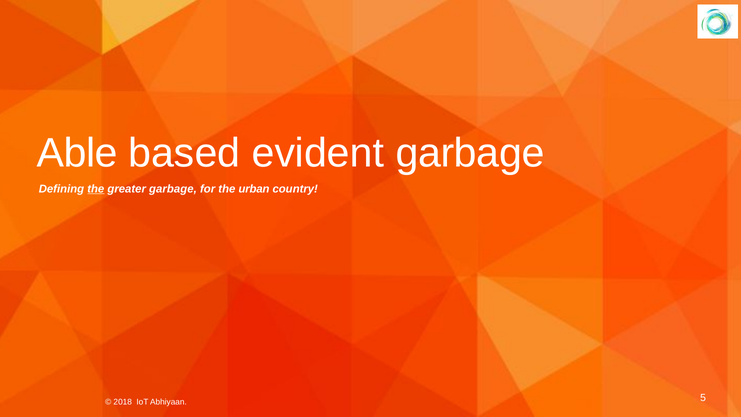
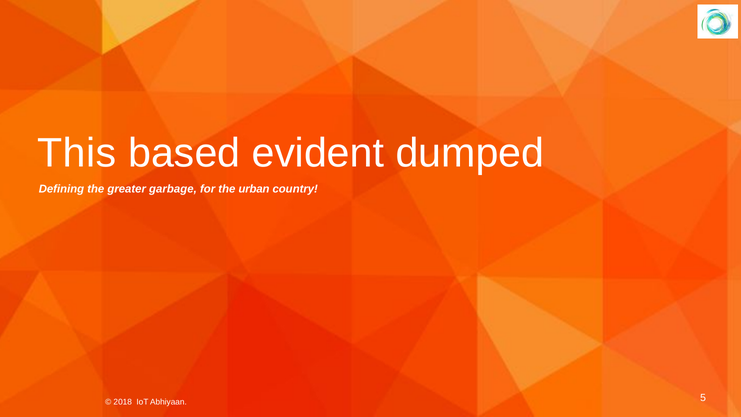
Able: Able -> This (77, 153)
evident garbage: garbage -> dumped (470, 153)
the underline: present -> none (96, 189)
